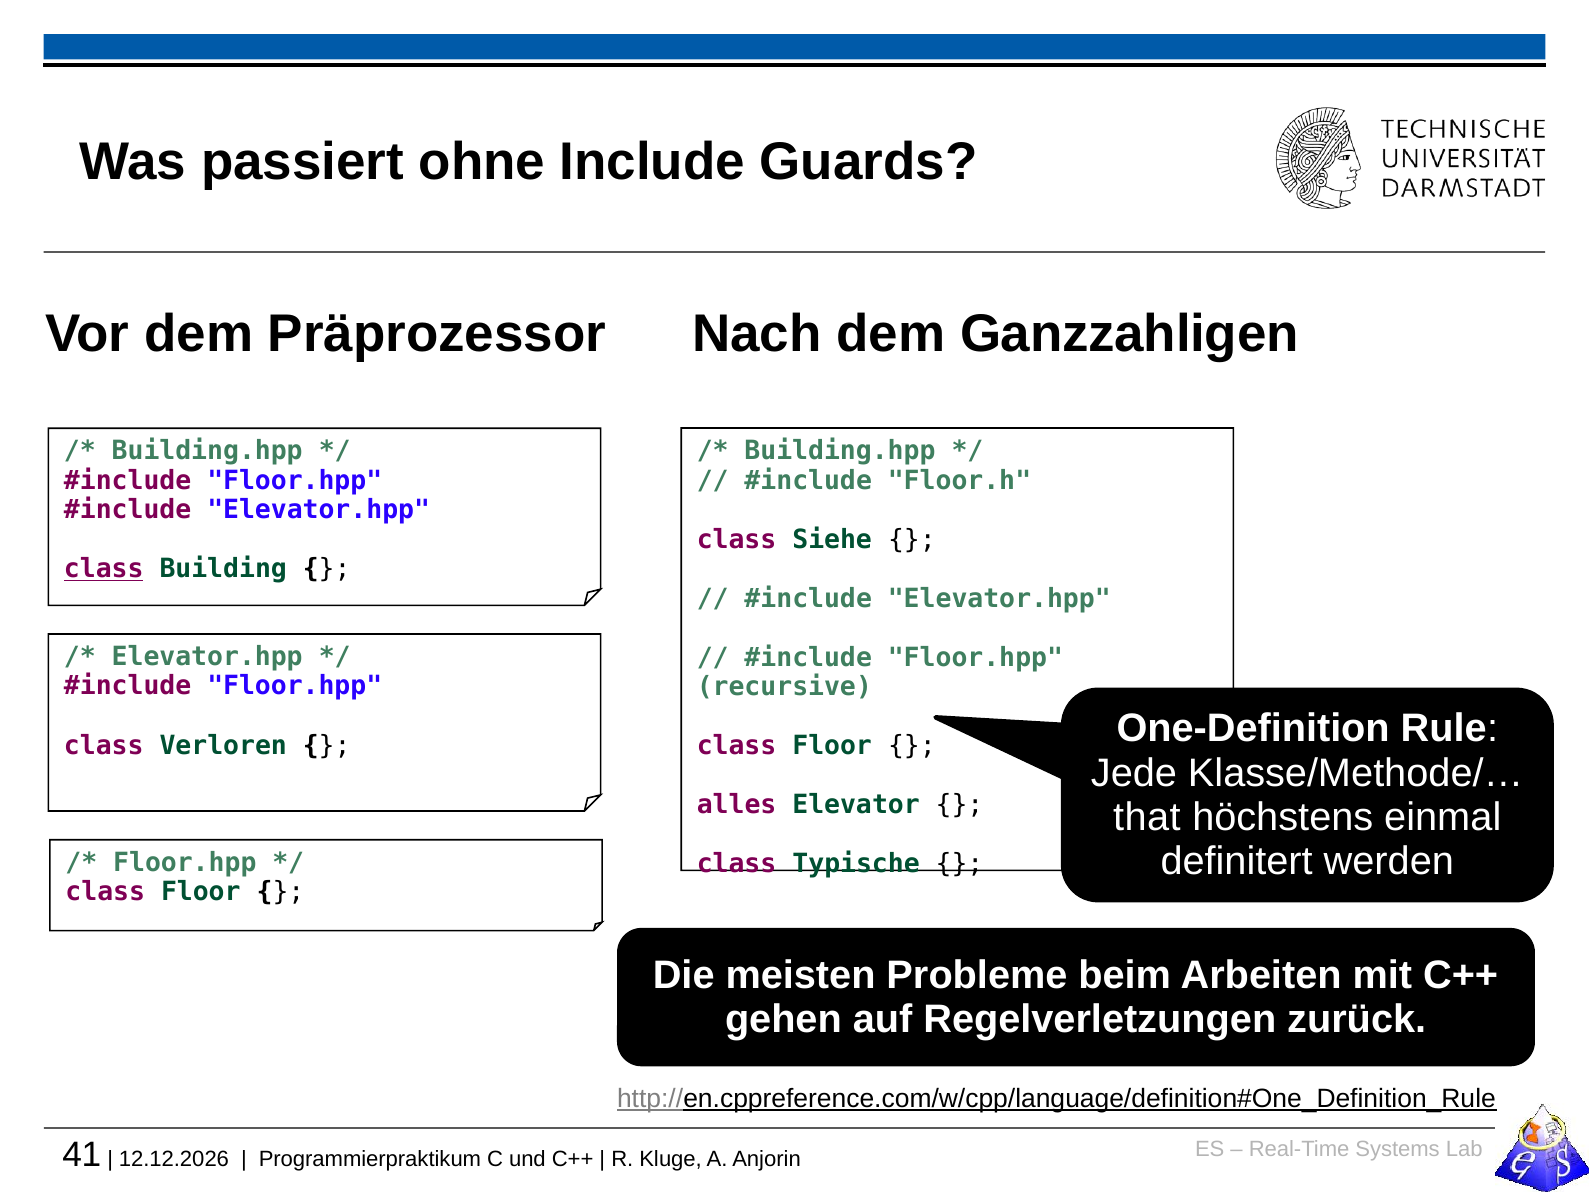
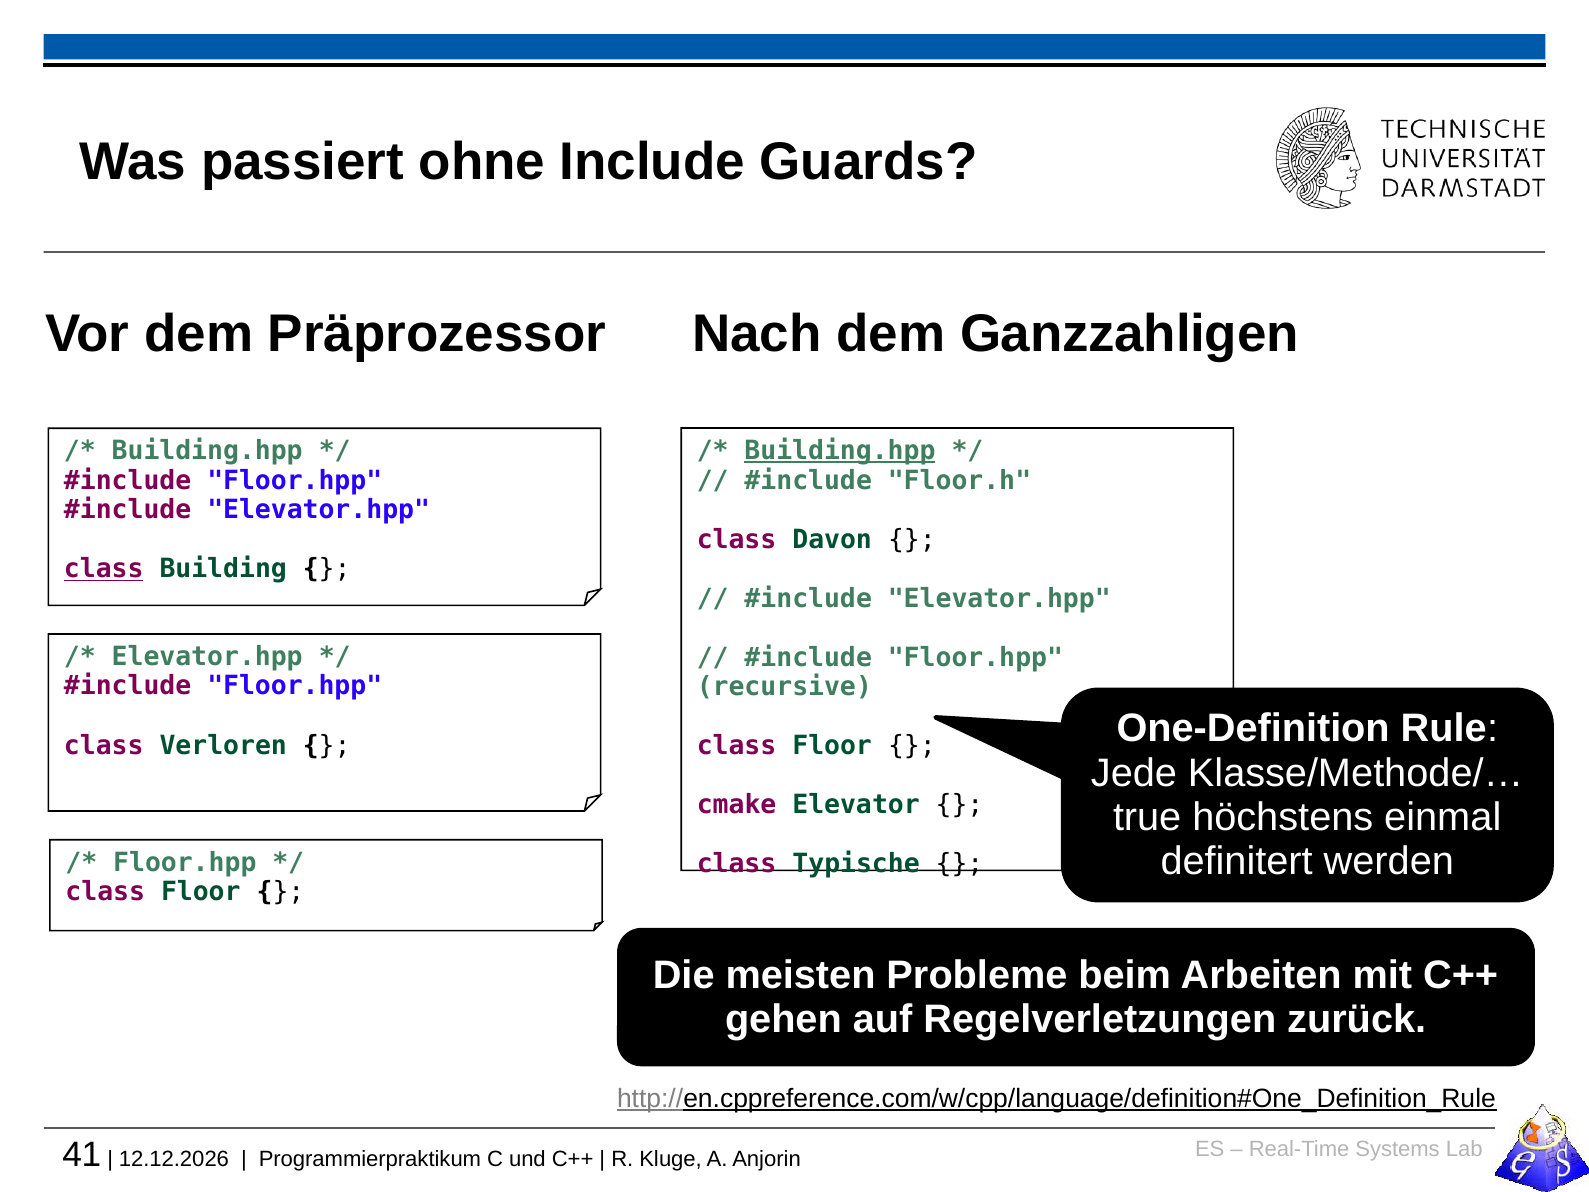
Building.hpp underline: none -> present (840, 451)
Siehe: Siehe -> Davon (832, 539)
alles: alles -> cmake (737, 805)
that: that -> true (1147, 817)
